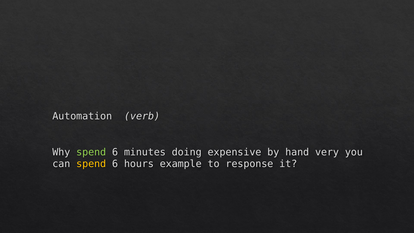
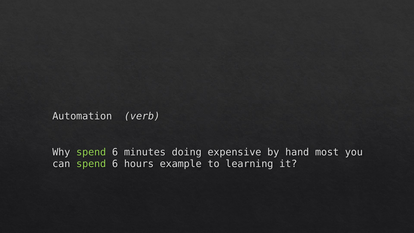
very: very -> most (327, 152)
spend colour: yellow -> light green (91, 164)
response: response -> learning (249, 164)
